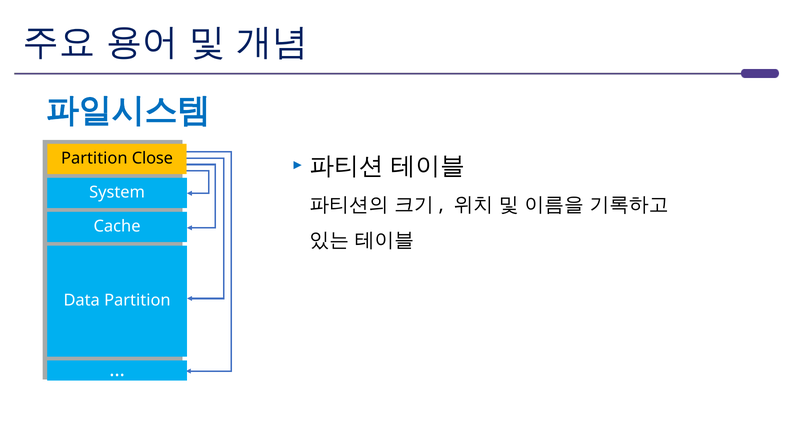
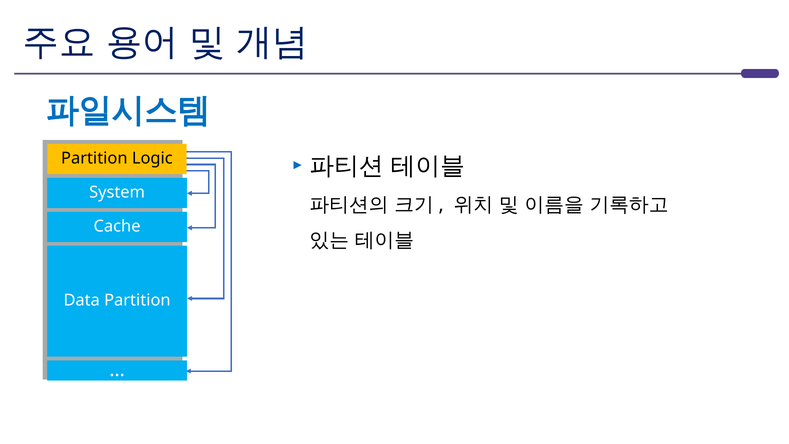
Close: Close -> Logic (152, 158)
